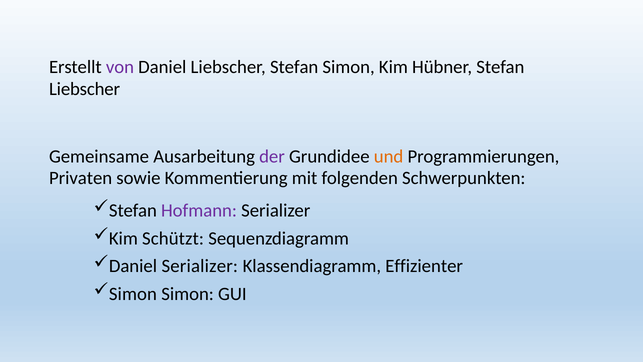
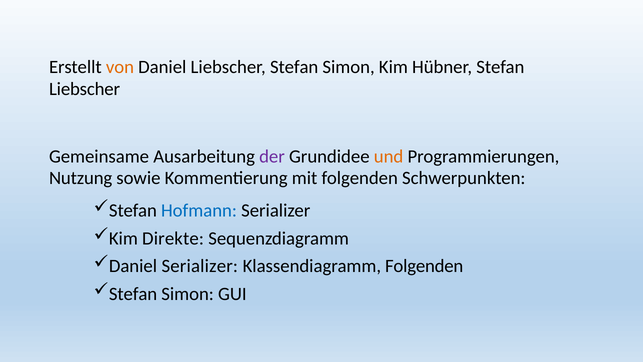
von colour: purple -> orange (120, 67)
Privaten: Privaten -> Nutzung (81, 178)
Hofmann colour: purple -> blue (199, 210)
Schützt: Schützt -> Direkte (173, 238)
Klassendiagramm Effizienter: Effizienter -> Folgenden (424, 266)
Simon: Simon -> Stefan (133, 294)
